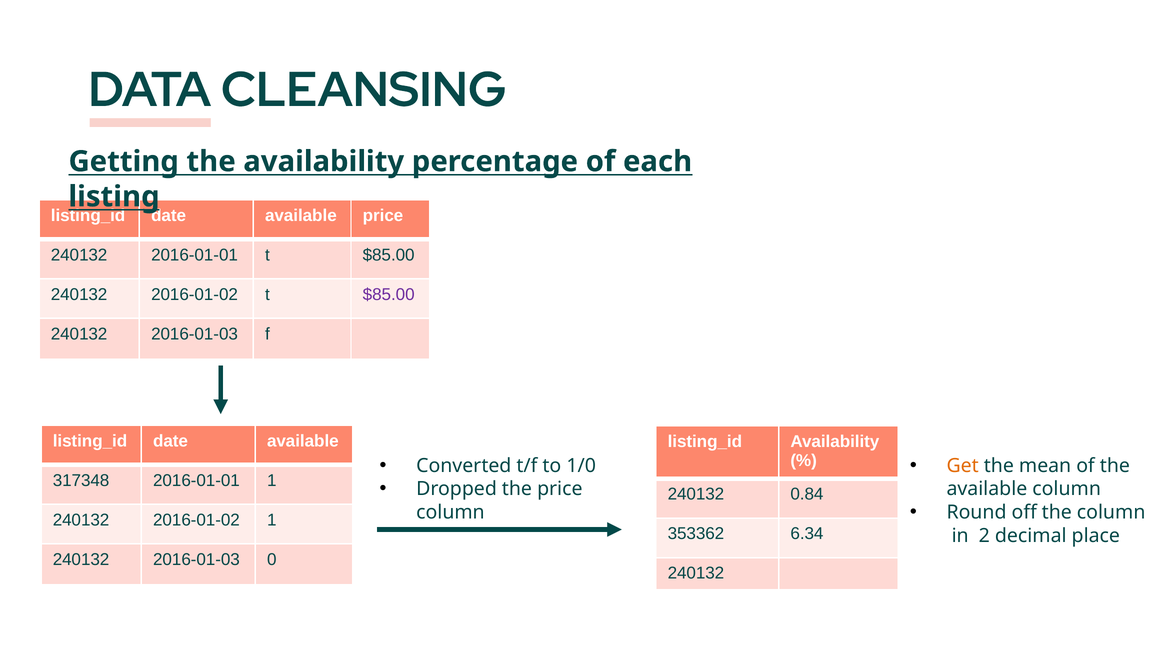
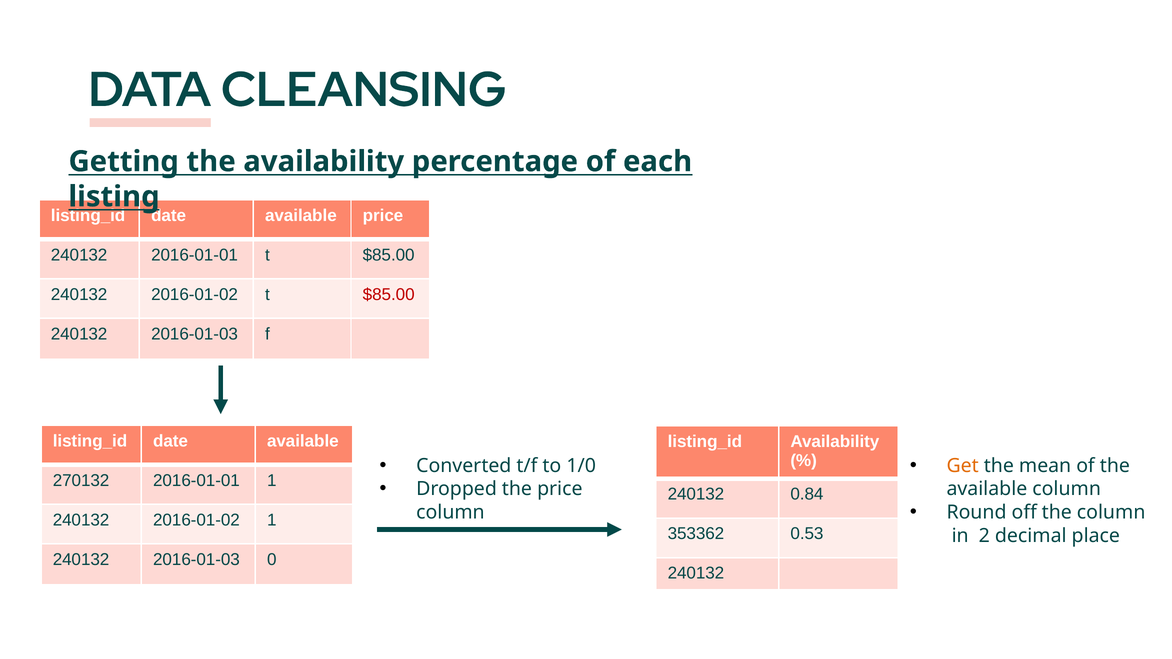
$85.00 colour: purple -> red (389, 295)
317348: 317348 -> 270132 (81, 481)
6.34: 6.34 -> 0.53 (807, 534)
